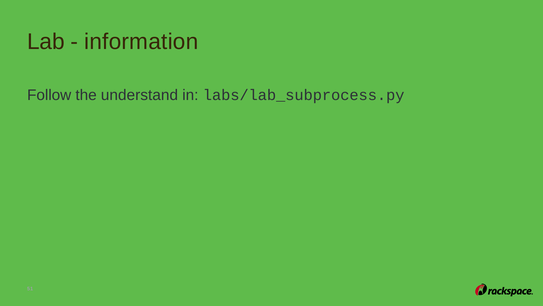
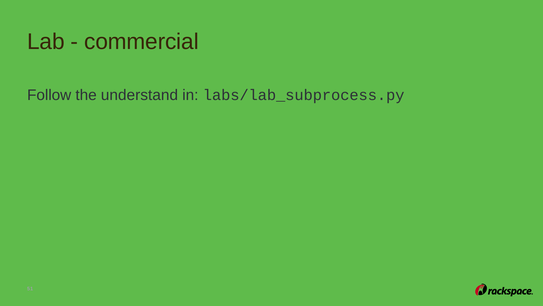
information: information -> commercial (141, 42)
